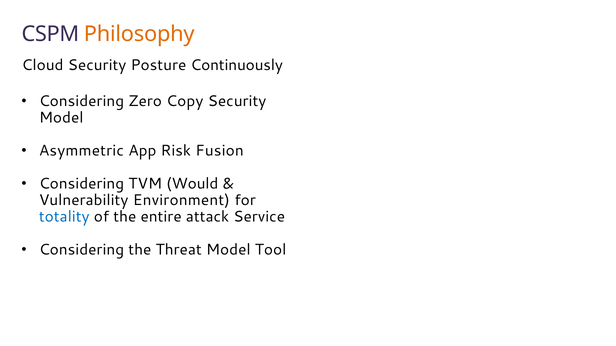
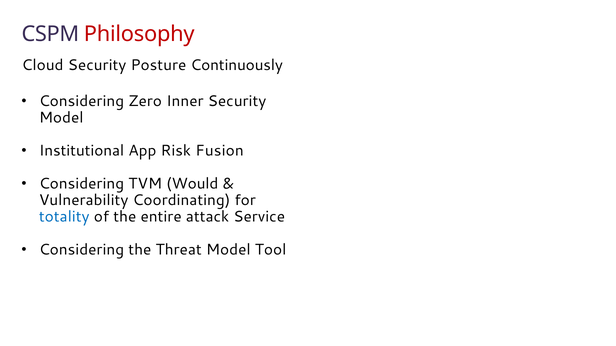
Philosophy colour: orange -> red (139, 34)
Copy: Copy -> Inner (185, 101)
Asymmetric: Asymmetric -> Institutional (82, 151)
Environment: Environment -> Coordinating (181, 201)
